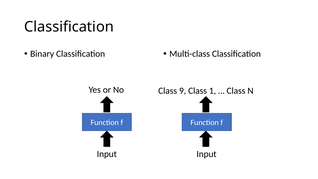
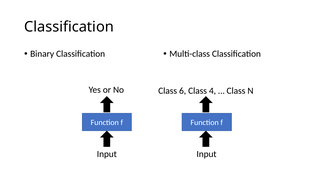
9: 9 -> 6 (183, 91)
1: 1 -> 4 (213, 91)
